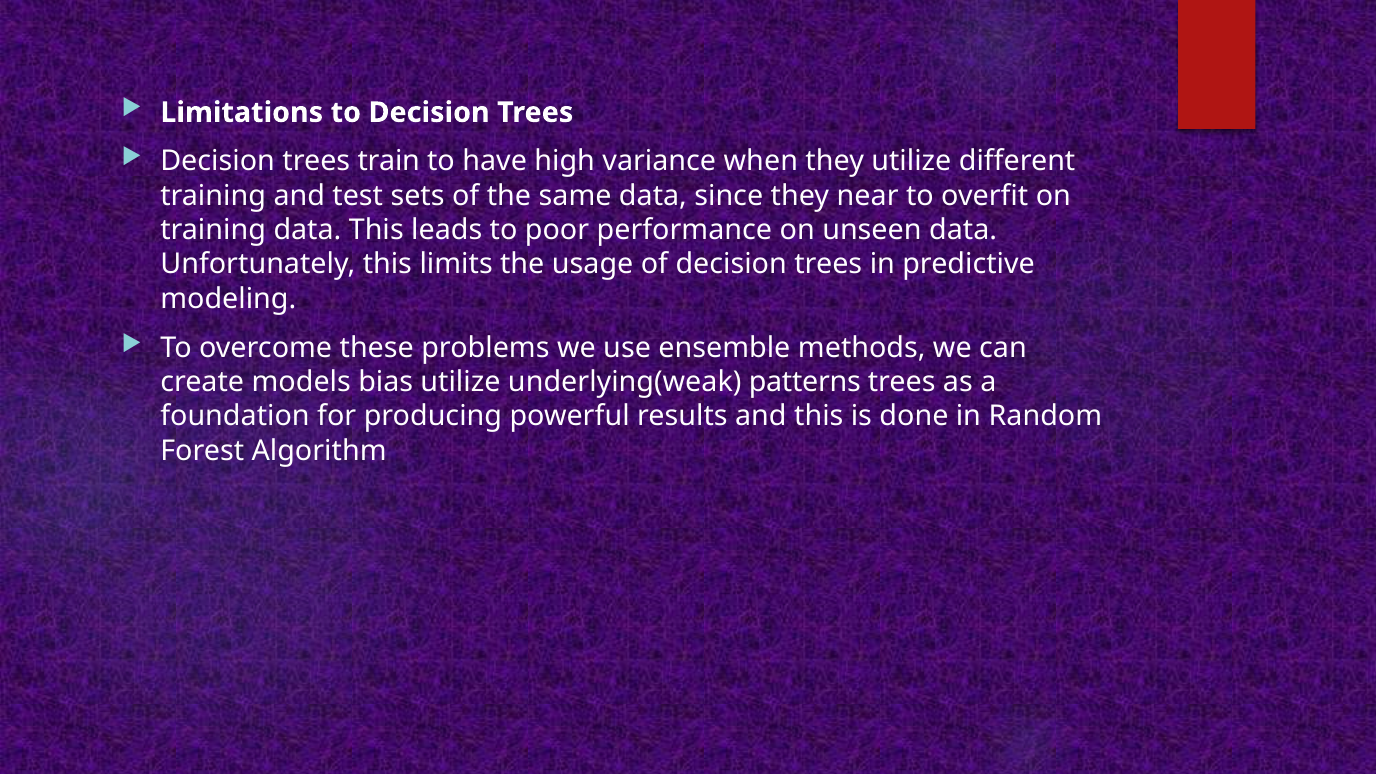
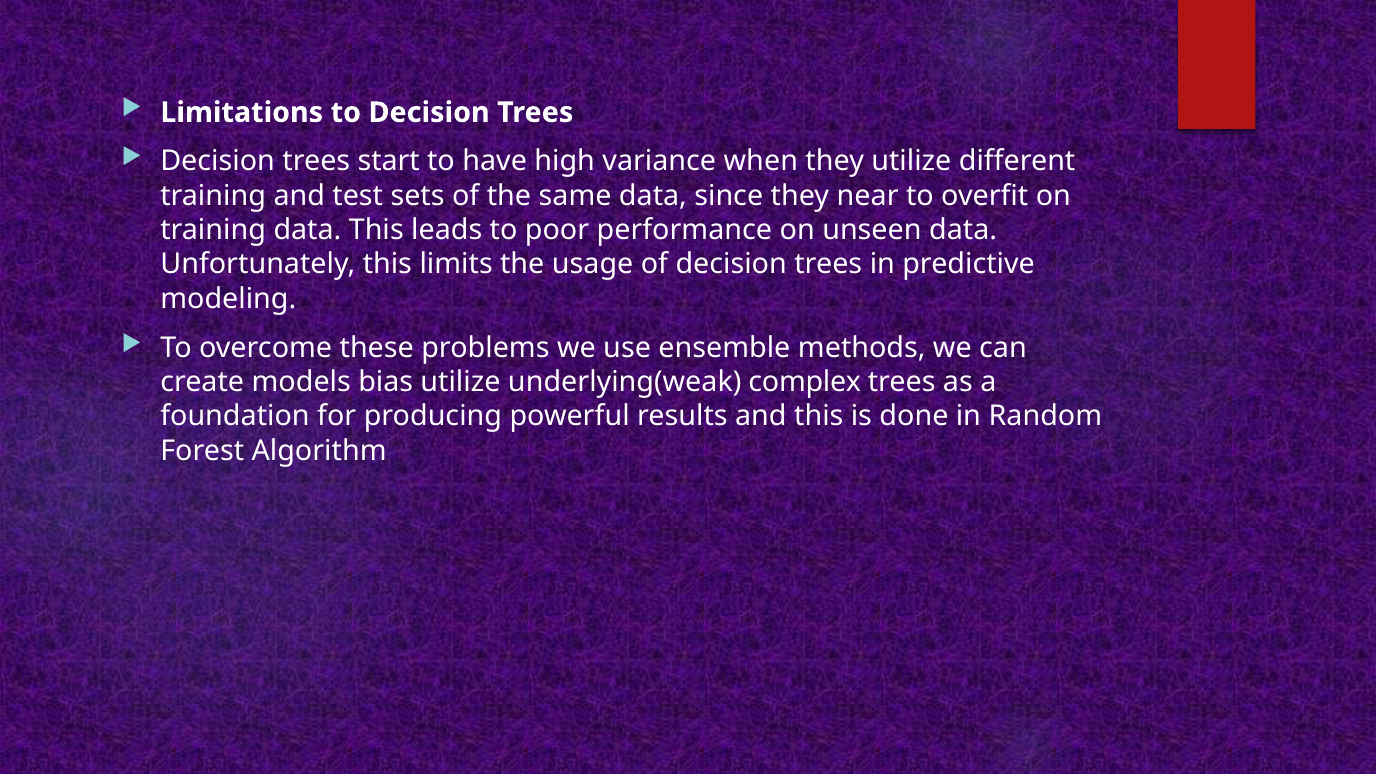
train: train -> start (389, 161)
patterns: patterns -> complex (805, 382)
